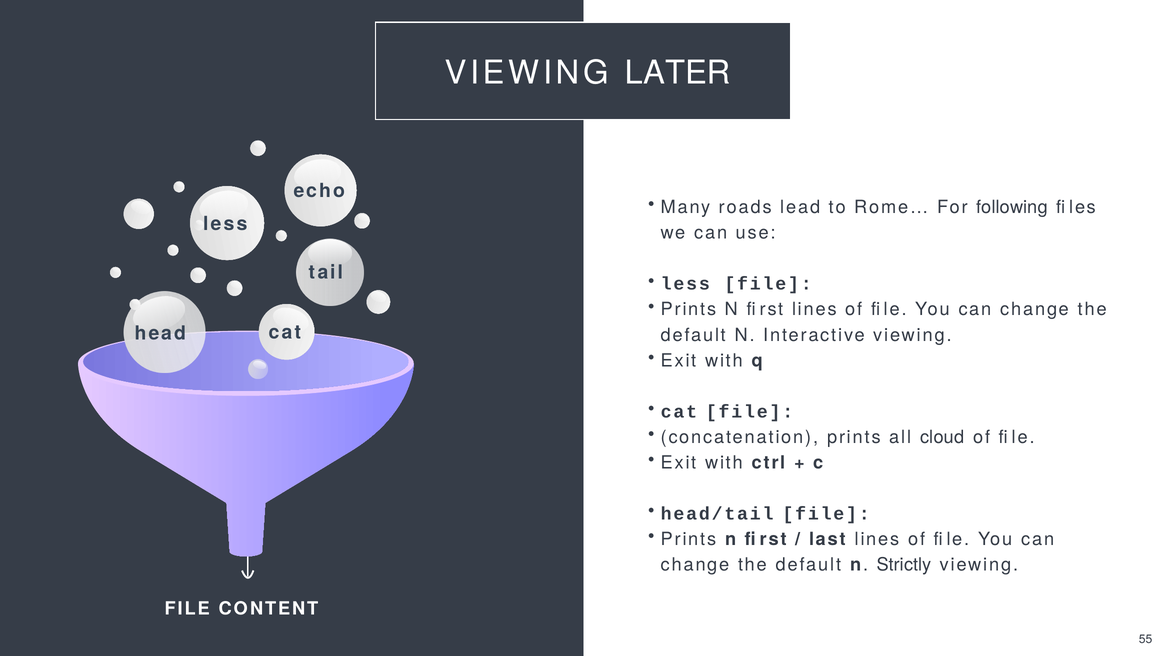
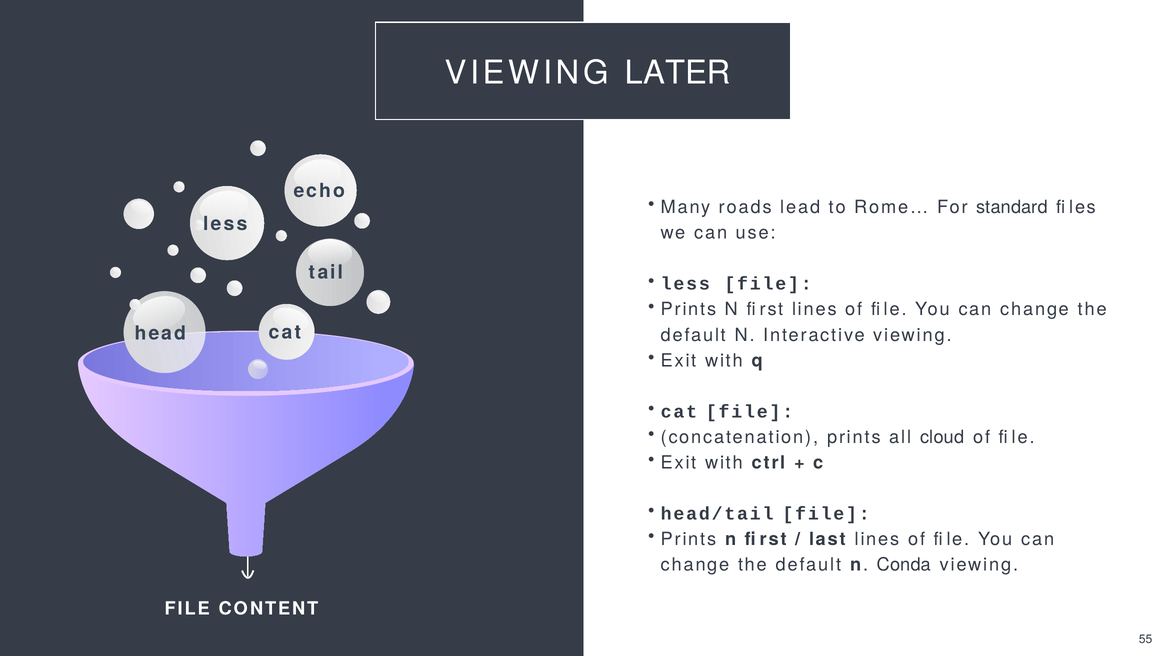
following: following -> standard (1012, 207)
Strictly: Strictly -> Conda (904, 565)
